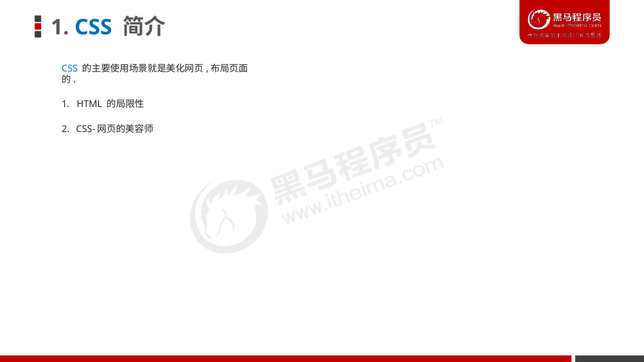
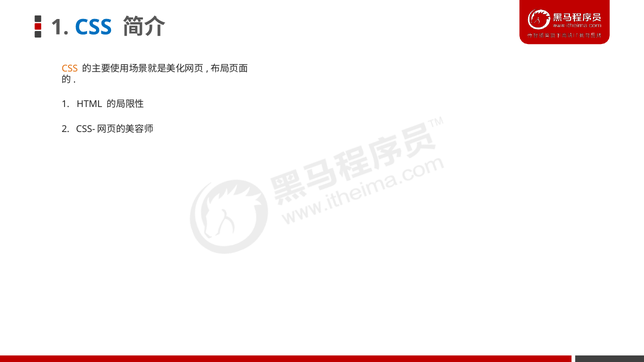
CSS colour: blue -> orange (70, 69)
